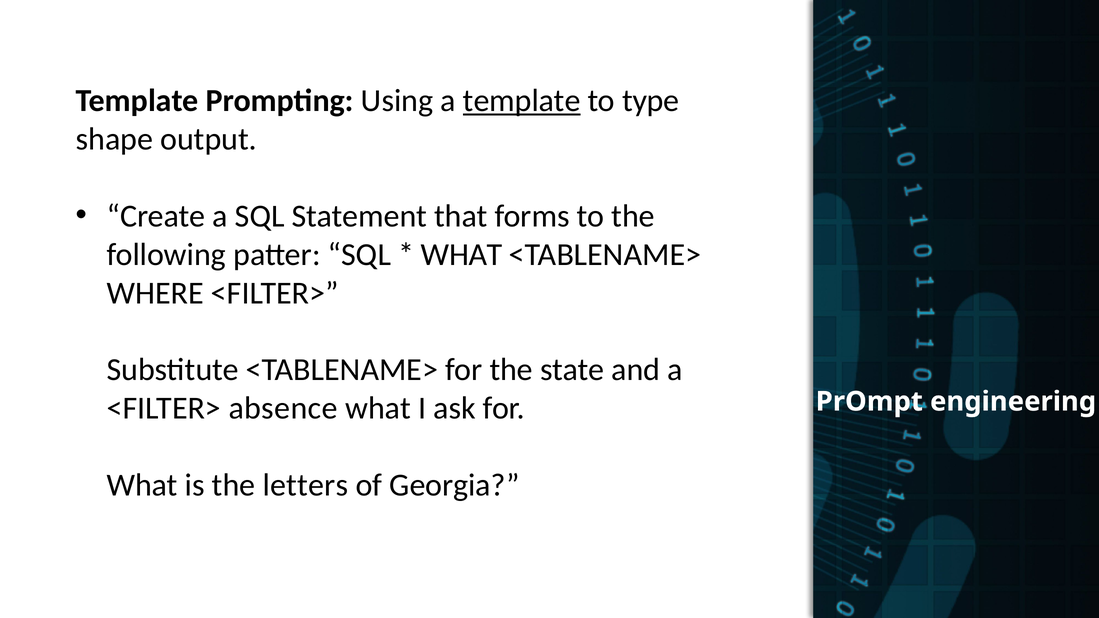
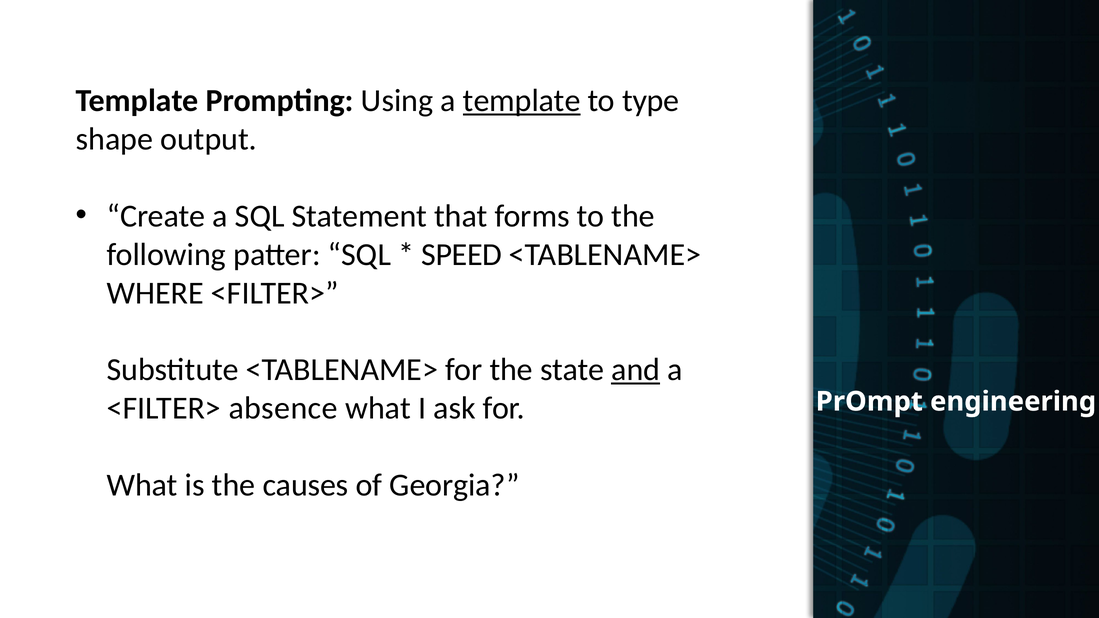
WHAT: WHAT -> SPEED (462, 255)
and underline: none -> present (636, 370)
letters: letters -> causes (306, 485)
